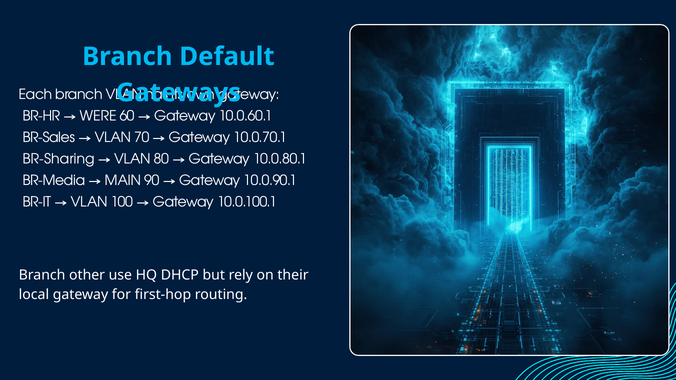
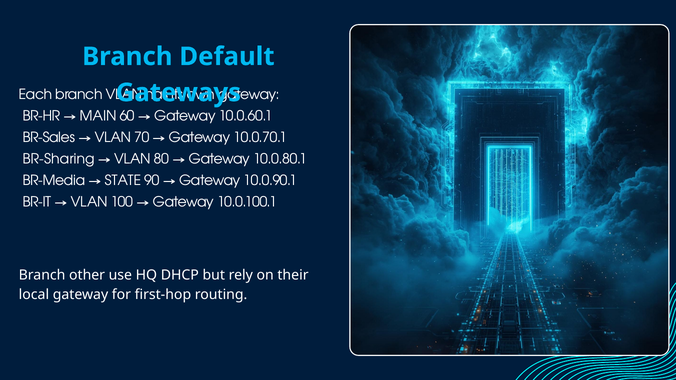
WERE: WERE -> MAIN (98, 116)
MAIN: MAIN -> STATE (123, 181)
